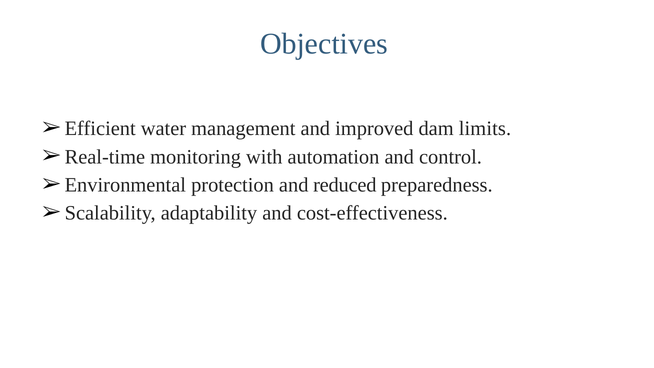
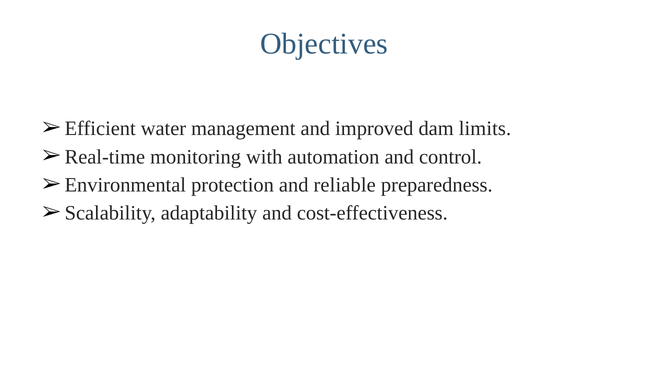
reduced: reduced -> reliable (345, 185)
